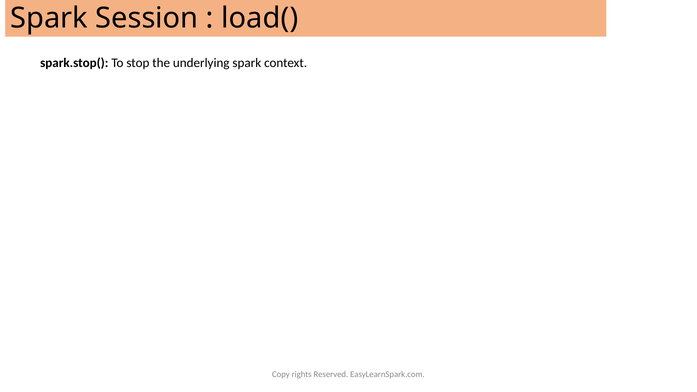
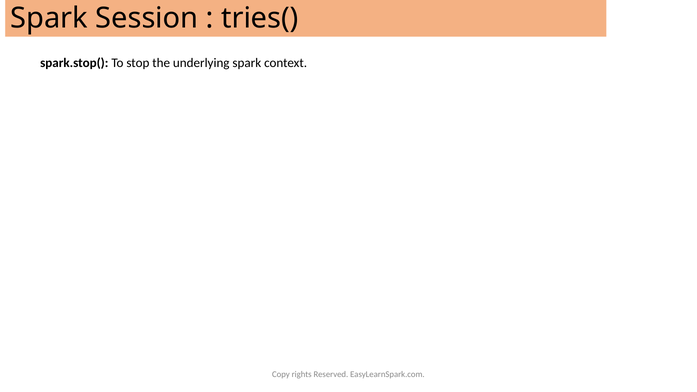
load(: load( -> tries( (260, 18)
